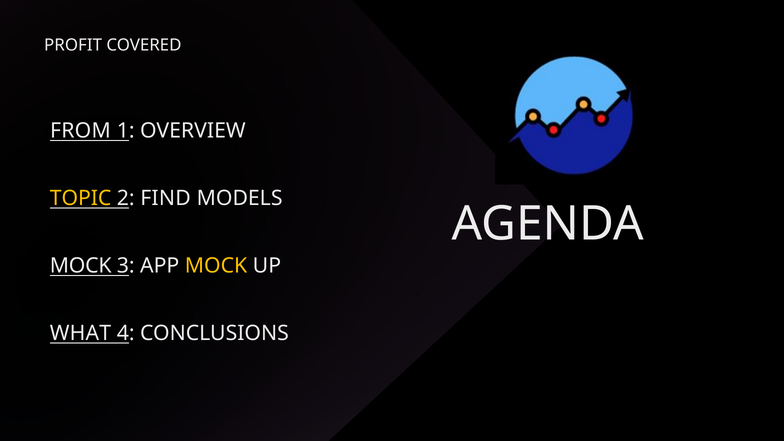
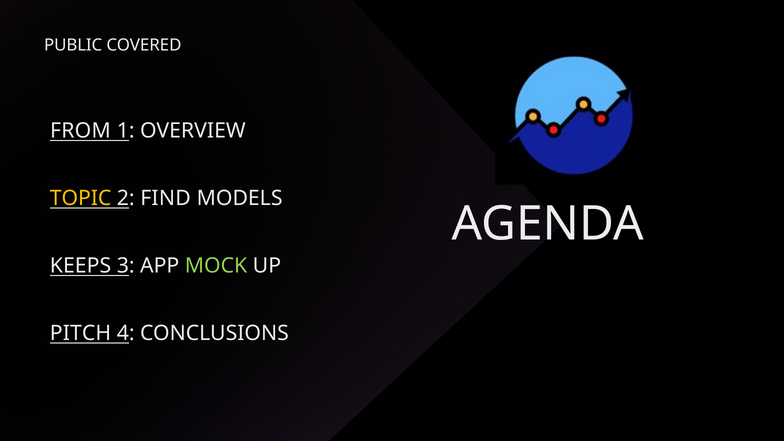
PROFIT: PROFIT -> PUBLIC (73, 45)
MOCK: MOCK -> KEEPS (81, 266)
MOCK colour: yellow -> light green (216, 266)
WHAT: WHAT -> PITCH (81, 333)
